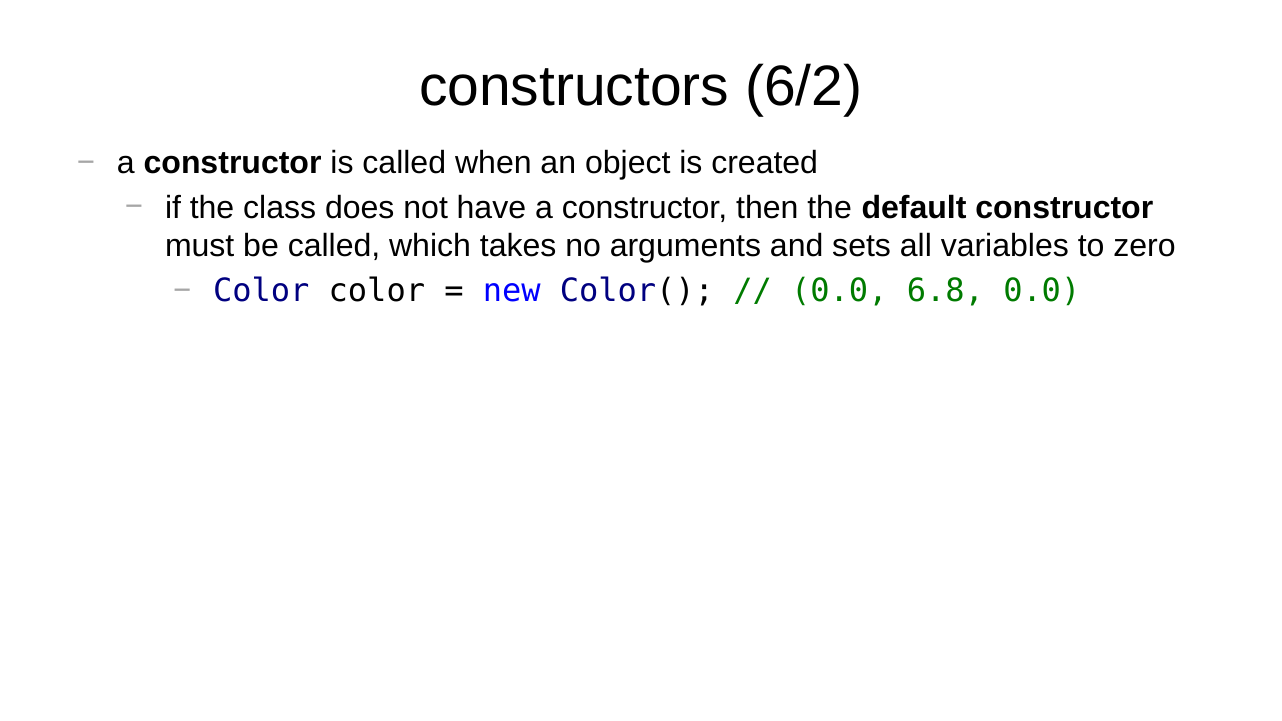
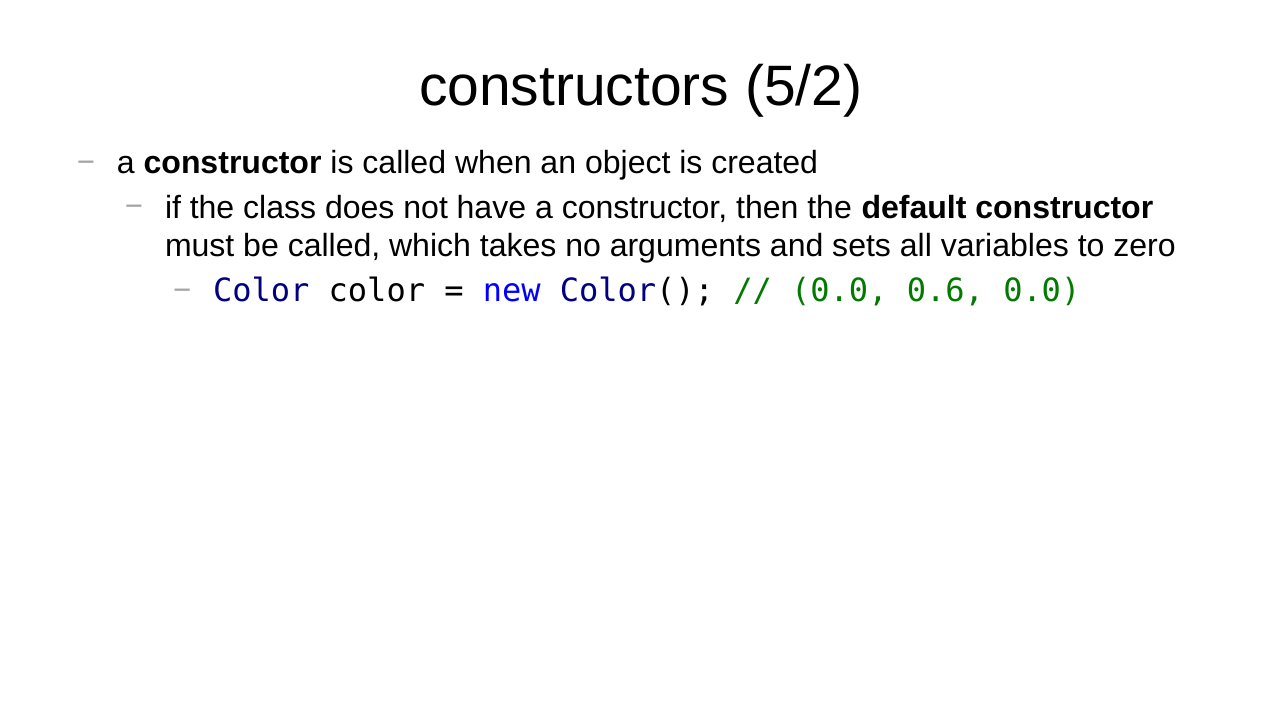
6/2: 6/2 -> 5/2 (804, 86)
6.8: 6.8 -> 0.6 (945, 291)
